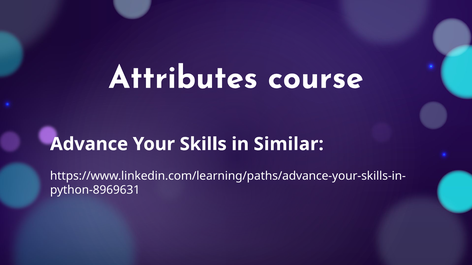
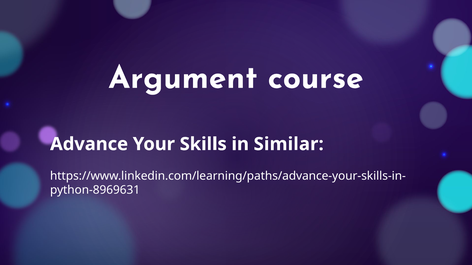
Attributes: Attributes -> Argument (183, 78)
